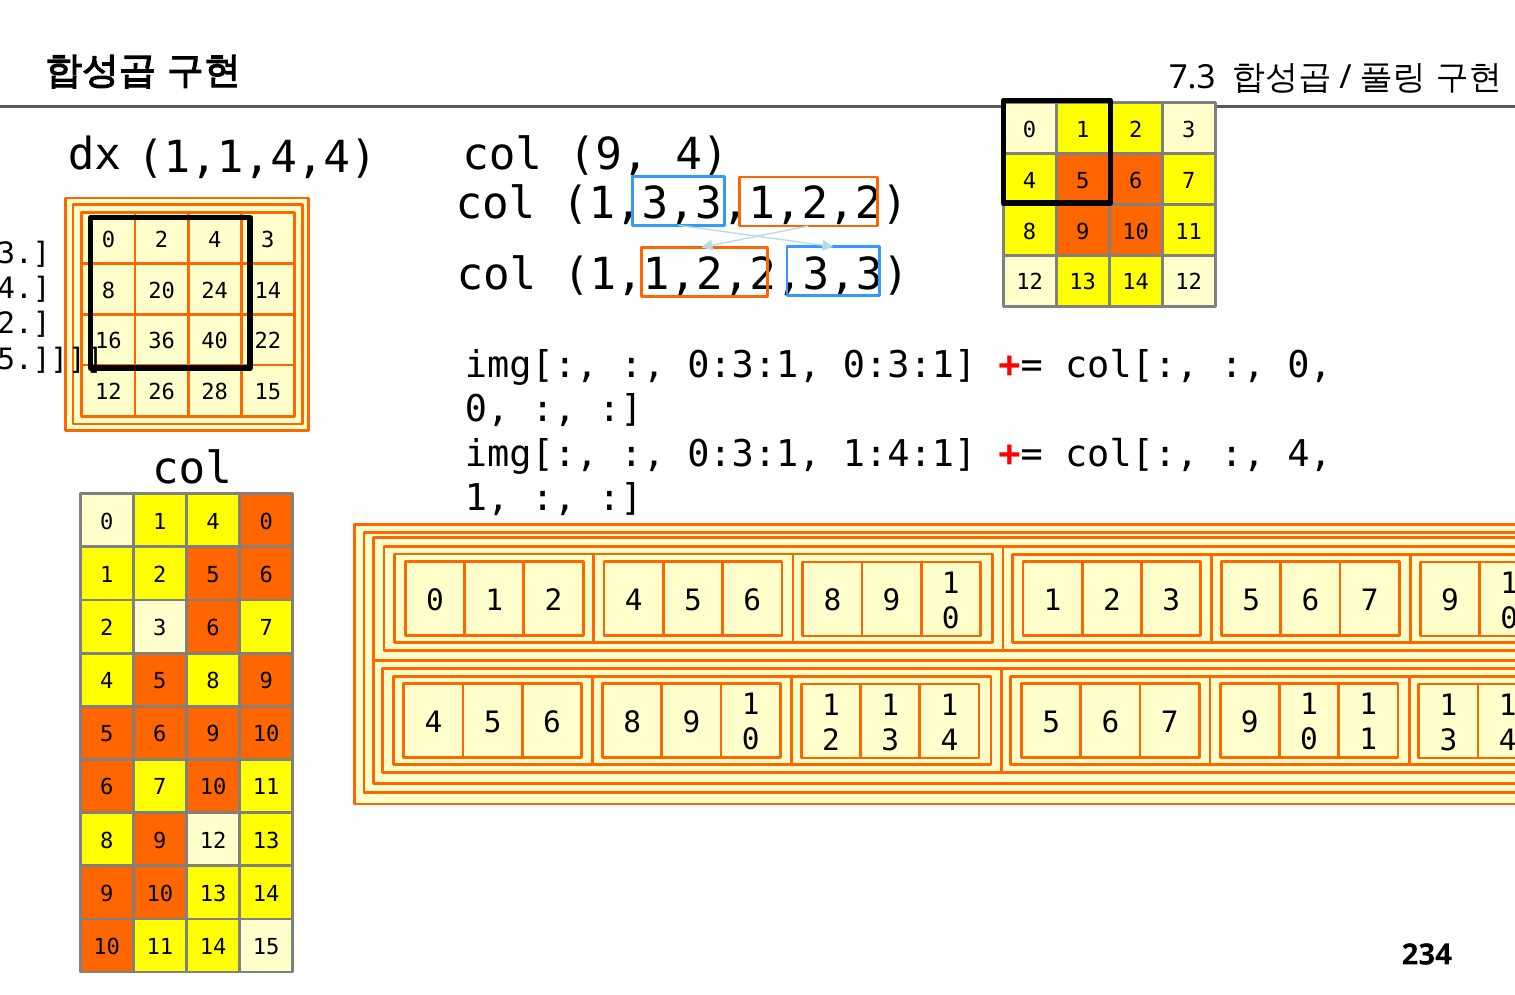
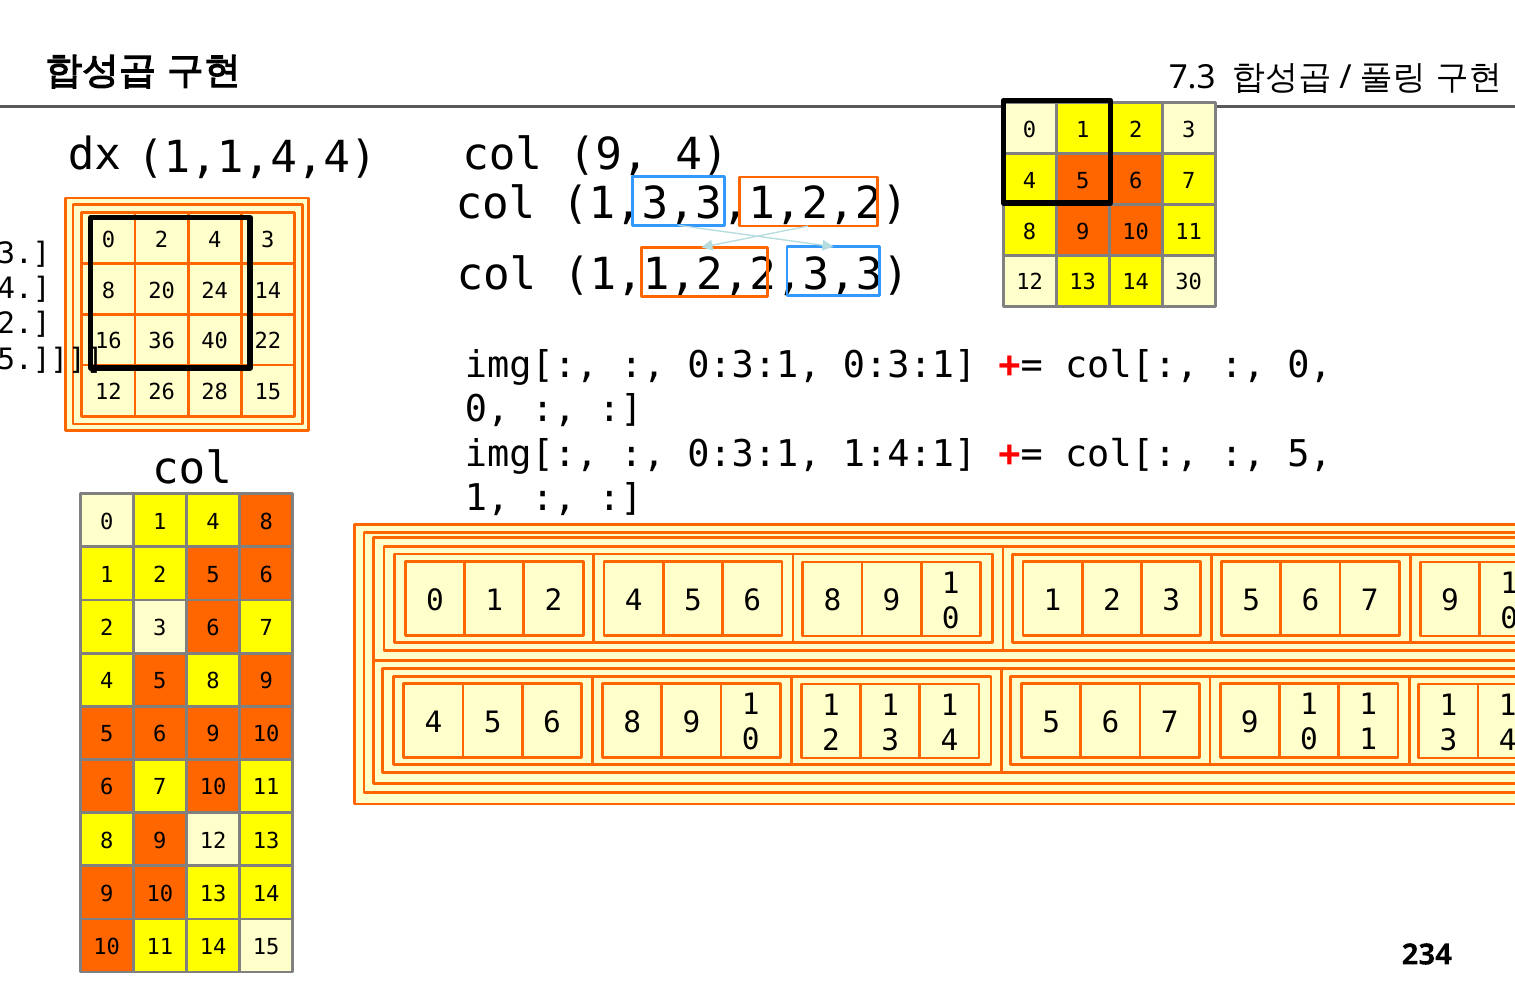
14 12: 12 -> 30 (1189, 283)
4: 4 -> 5 (1310, 454)
0 1 4 0: 0 -> 8 (266, 522)
